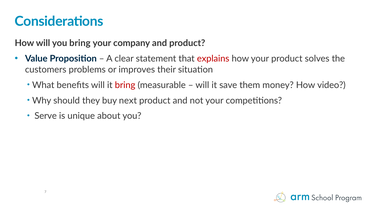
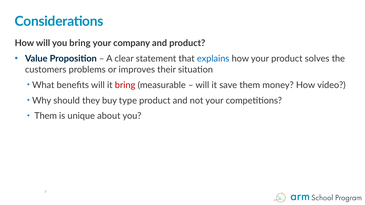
explains colour: red -> blue (213, 59)
next: next -> type (128, 101)
Serve: Serve -> Them (46, 116)
